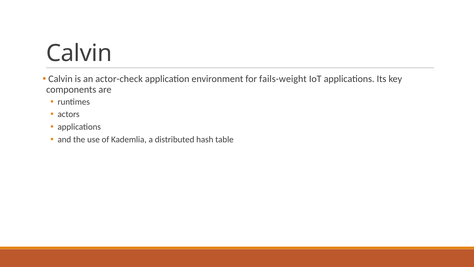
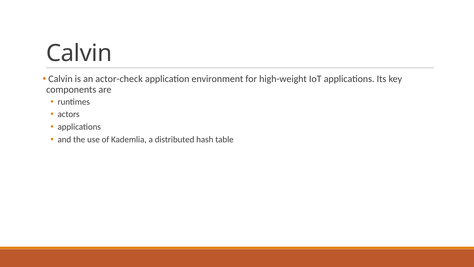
fails-weight: fails-weight -> high-weight (283, 79)
